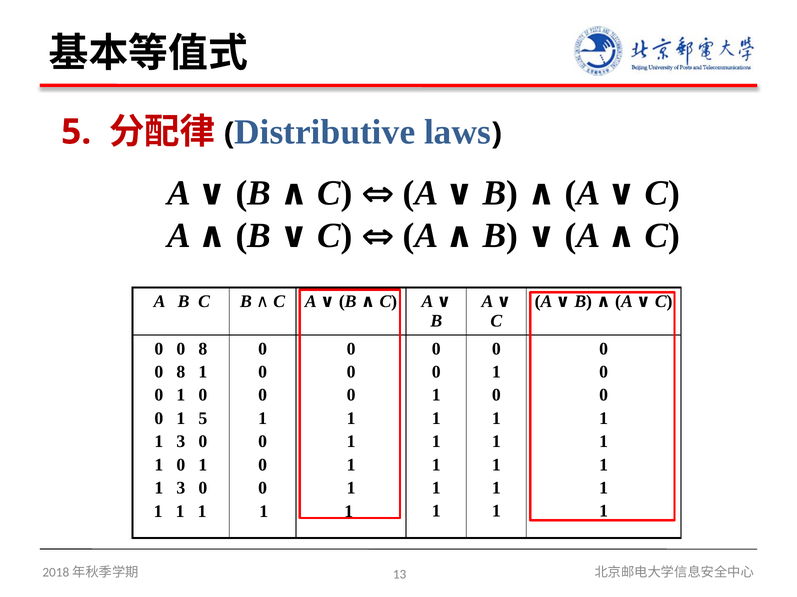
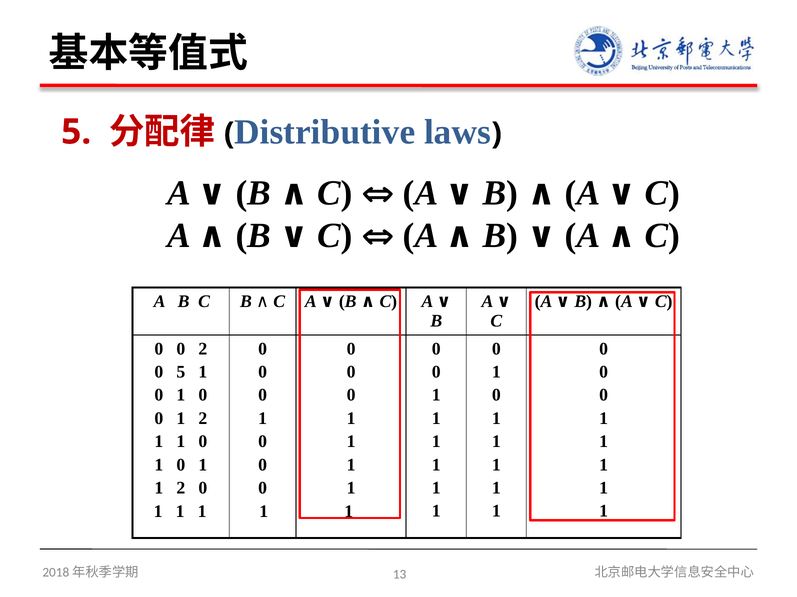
0 0 8: 8 -> 2 (203, 349)
8: 8 -> 5 (181, 372)
0 1 5: 5 -> 2 (203, 419)
3: 3 -> 1 (181, 442)
3: 3 -> 2 (181, 488)
